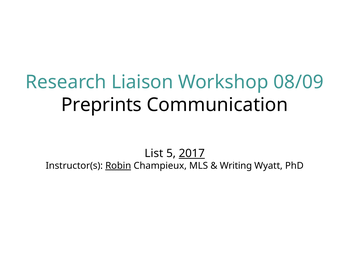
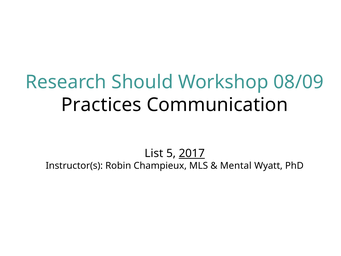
Liaison: Liaison -> Should (142, 82)
Preprints: Preprints -> Practices (101, 105)
Robin underline: present -> none (118, 166)
Writing: Writing -> Mental (236, 166)
